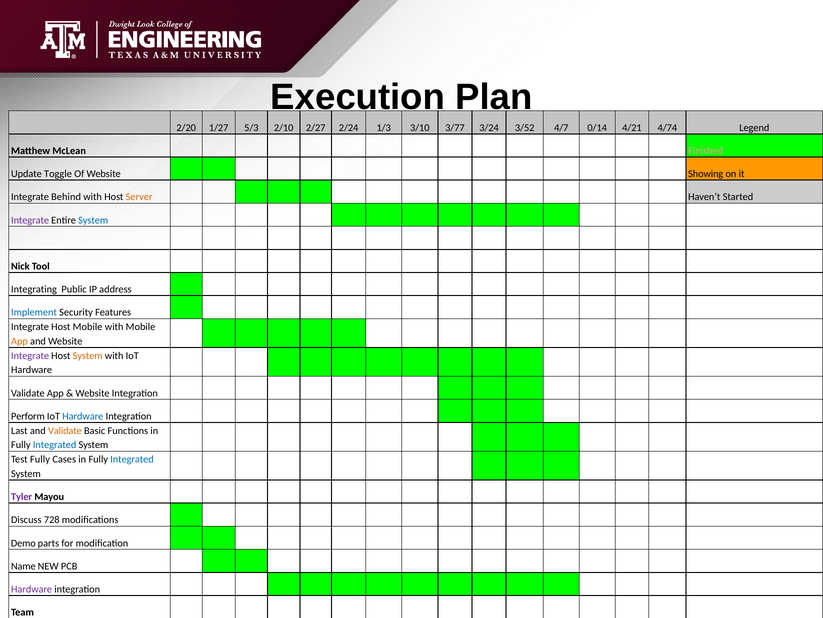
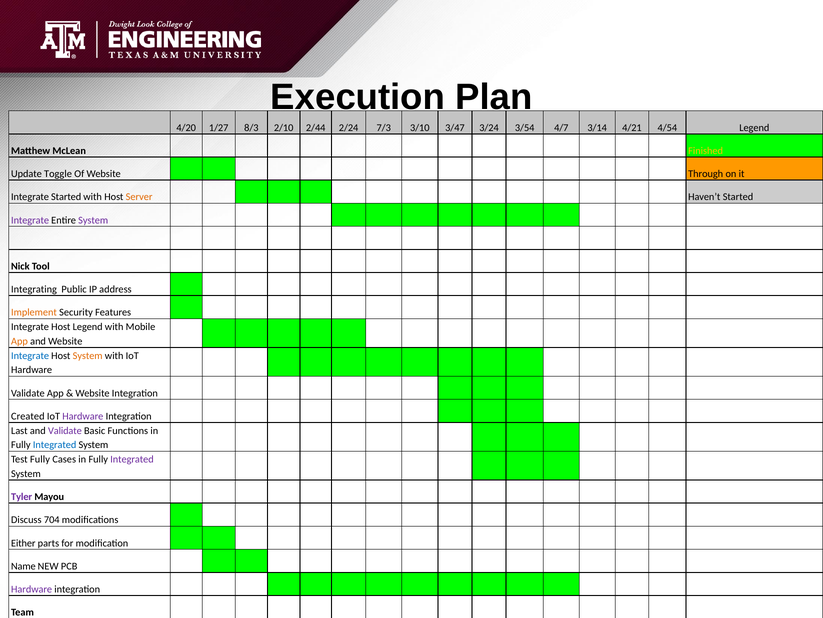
2/20: 2/20 -> 4/20 (186, 128)
5/3: 5/3 -> 8/3 (251, 128)
2/27: 2/27 -> 2/44 (316, 128)
1/3: 1/3 -> 7/3 (384, 128)
3/77: 3/77 -> 3/47 (455, 128)
3/52: 3/52 -> 3/54 (525, 128)
0/14: 0/14 -> 3/14 (597, 128)
4/74: 4/74 -> 4/54 (667, 128)
Finished colour: pink -> yellow (706, 151)
Showing: Showing -> Through (706, 174)
Integrate Behind: Behind -> Started (66, 197)
System colour: blue -> purple (93, 220)
Implement colour: blue -> orange (34, 312)
Host Mobile: Mobile -> Legend (88, 327)
Integrate colour: purple -> blue (30, 355)
Perform: Perform -> Created (28, 416)
Hardware colour: blue -> purple (83, 416)
Validate colour: orange -> purple (65, 430)
Integrated colour: blue -> purple (132, 459)
728: 728 -> 704 (52, 519)
Demo: Demo -> Either (23, 542)
